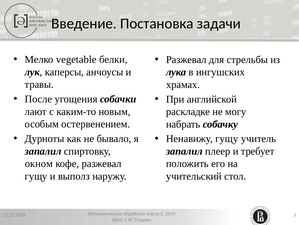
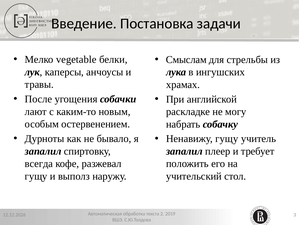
Разжевал: Разжевал -> Смыслам (186, 59)
окном: окном -> всегда (39, 163)
